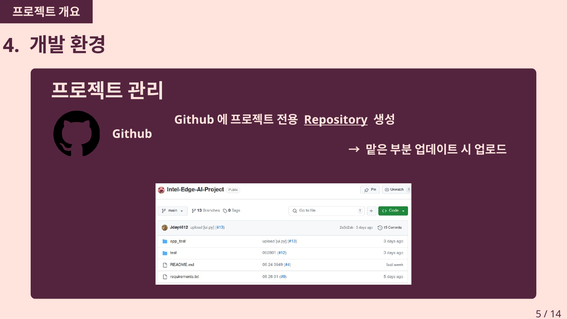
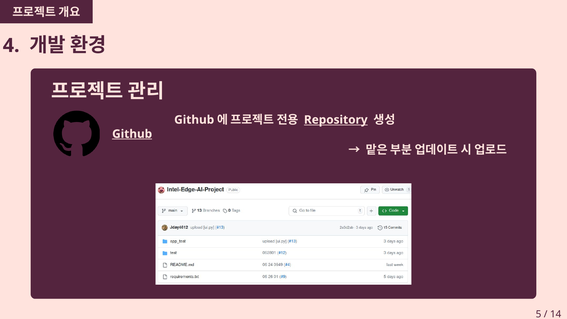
Github underline: none -> present (132, 134)
